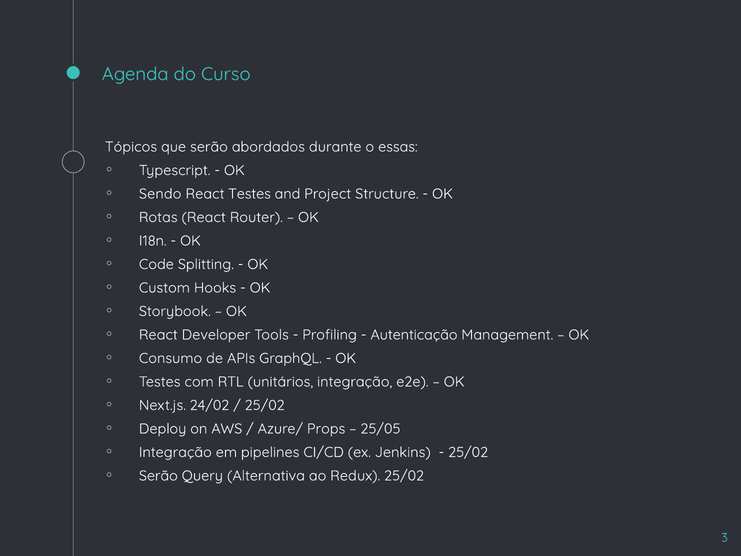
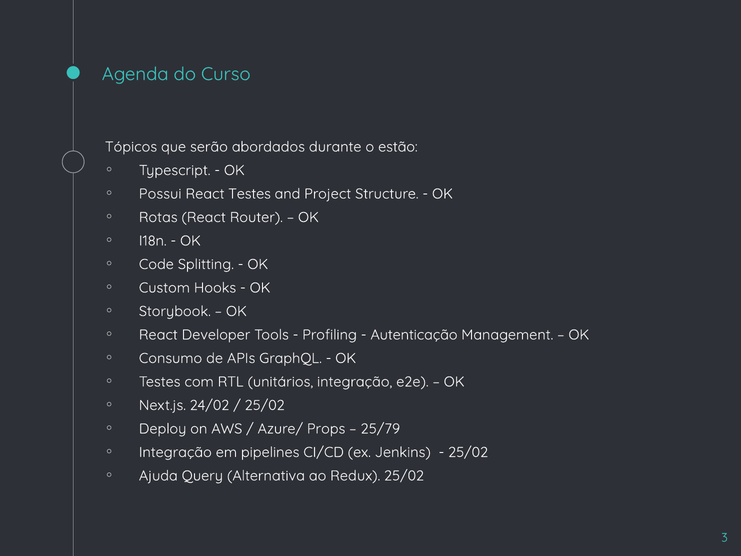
essas: essas -> estão (398, 147)
Sendo: Sendo -> Possui (160, 194)
25/05: 25/05 -> 25/79 (380, 429)
Serão: Serão -> Ajuda (158, 476)
